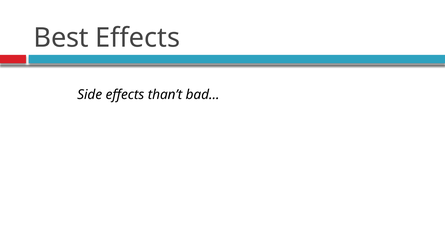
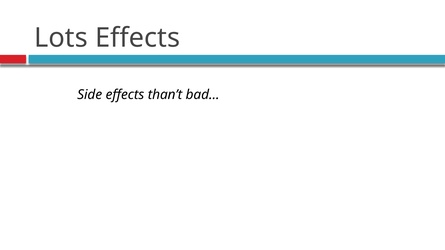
Best: Best -> Lots (61, 38)
